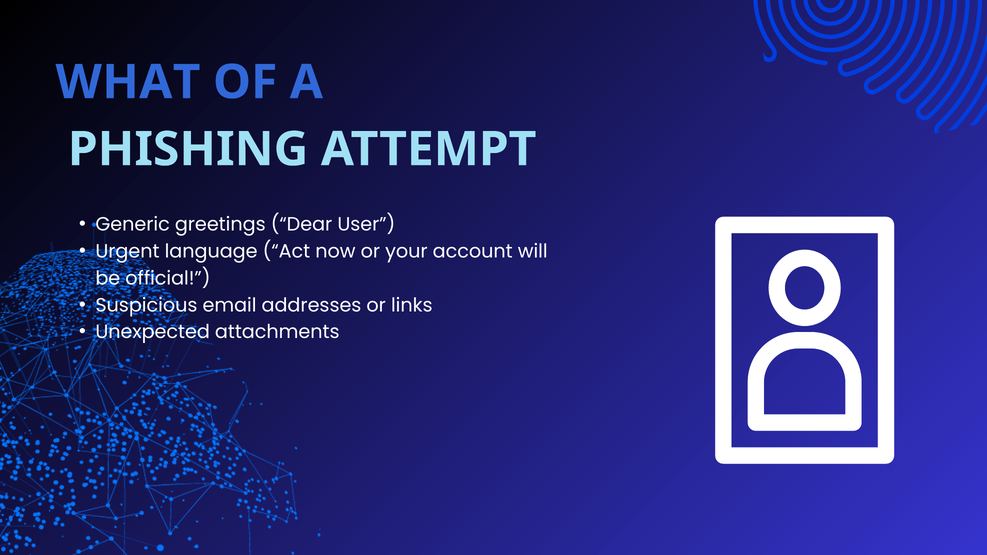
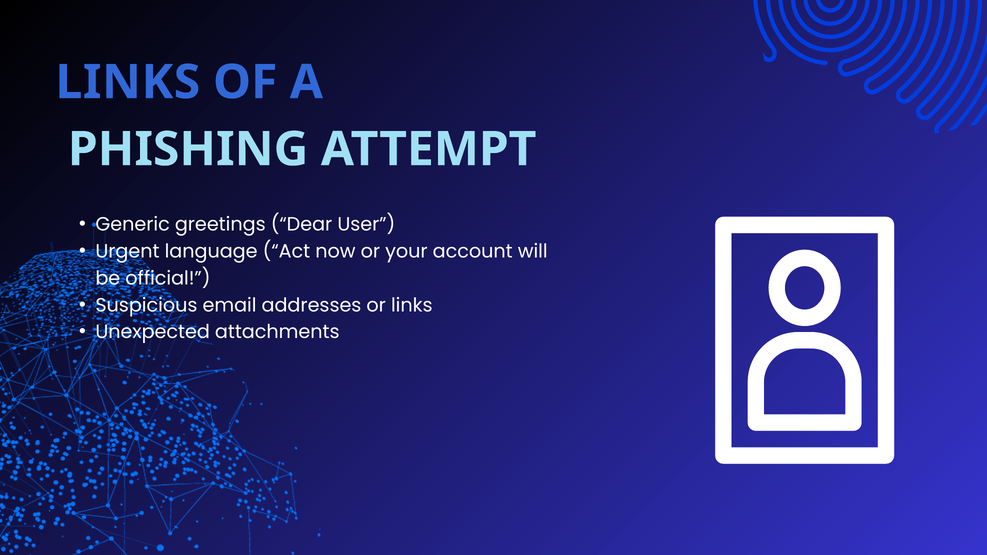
WHAT: WHAT -> LINKS (128, 82)
